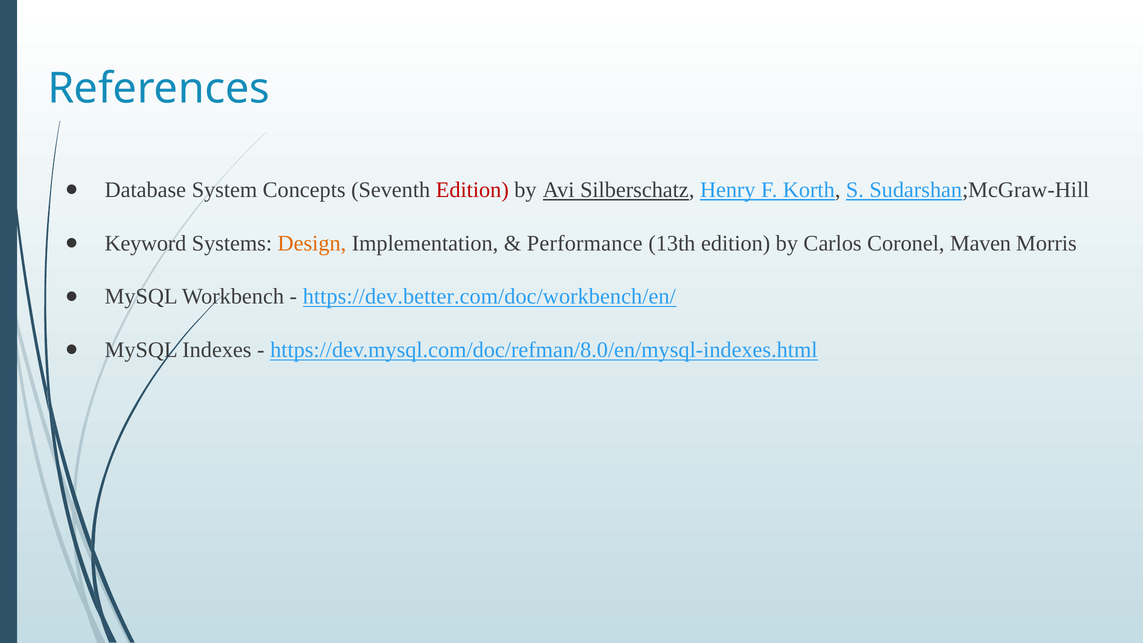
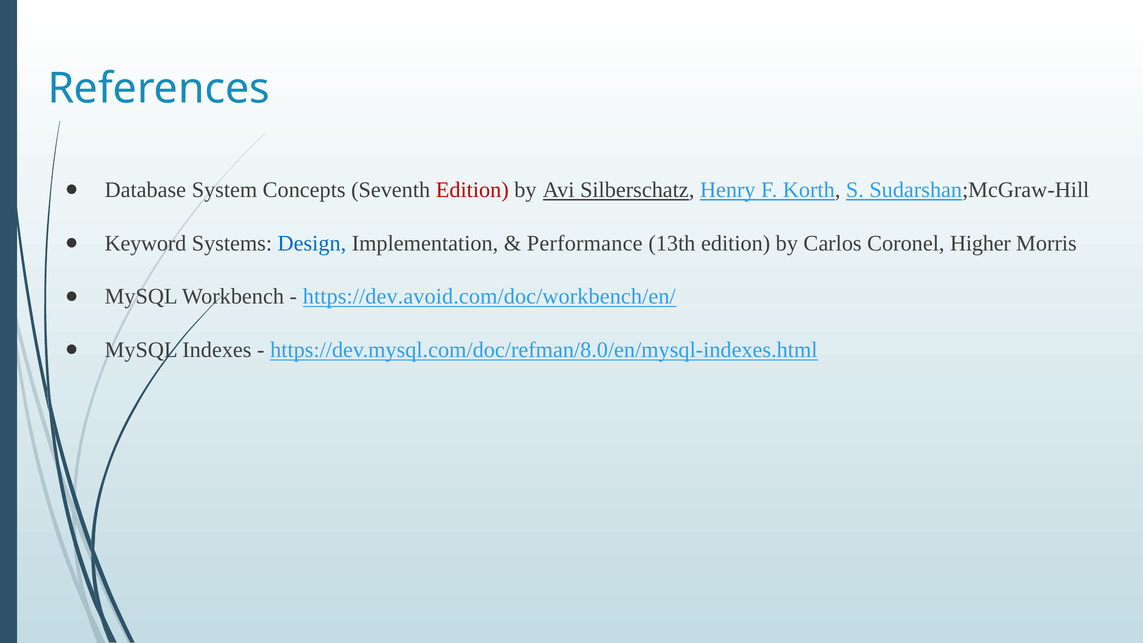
Design colour: orange -> blue (312, 243)
Maven: Maven -> Higher (980, 243)
https://dev.better.com/doc/workbench/en/: https://dev.better.com/doc/workbench/en/ -> https://dev.avoid.com/doc/workbench/en/ (489, 297)
